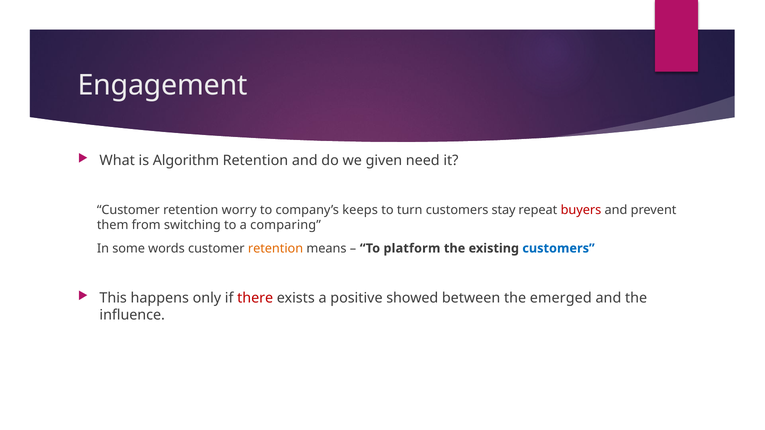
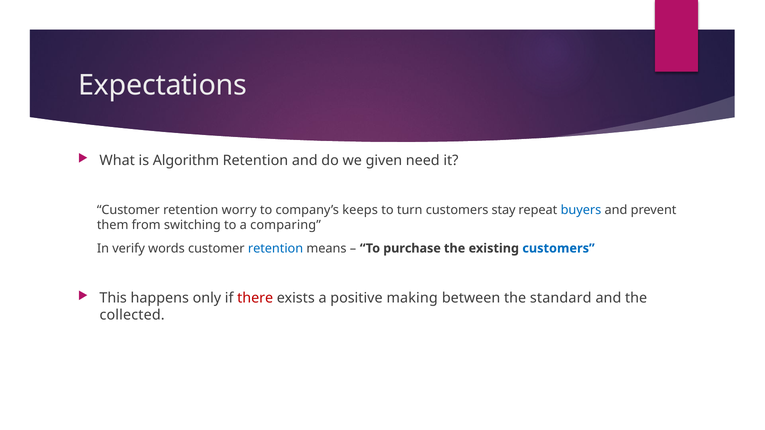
Engagement: Engagement -> Expectations (163, 85)
buyers colour: red -> blue (581, 210)
some: some -> verify (129, 249)
retention colour: orange -> blue (276, 249)
platform: platform -> purchase (412, 249)
showed: showed -> making (412, 298)
emerged: emerged -> standard (561, 298)
influence: influence -> collected (132, 315)
